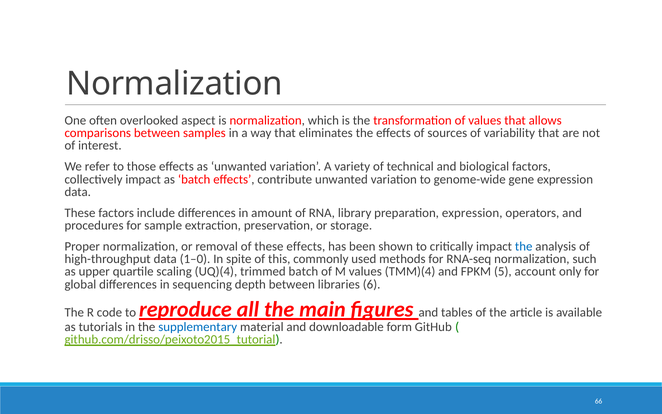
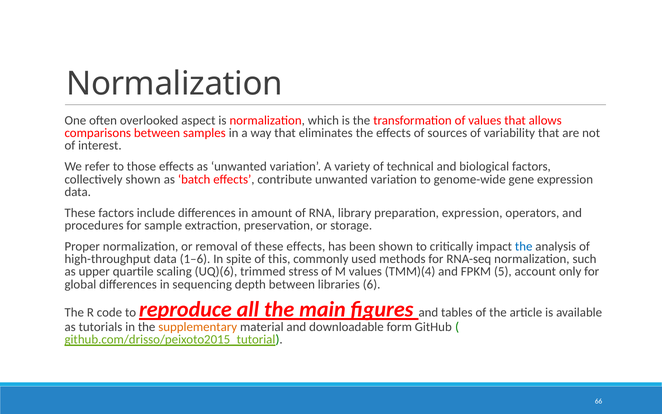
collectively impact: impact -> shown (143, 179)
1–0: 1–0 -> 1–6 (195, 259)
UQ)(4: UQ)(4 -> UQ)(6 (216, 272)
trimmed batch: batch -> stress (304, 272)
supplementary colour: blue -> orange (198, 327)
